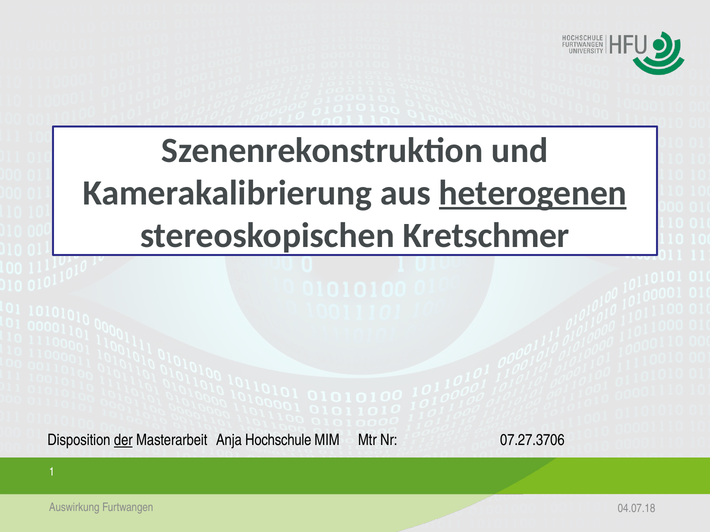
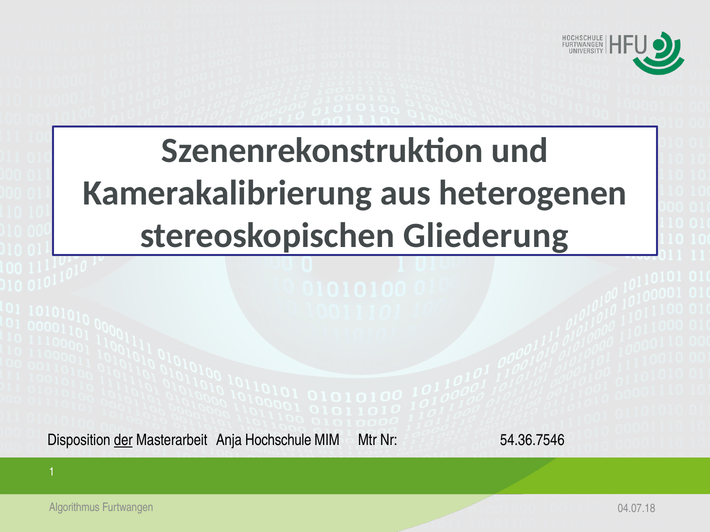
heterogenen underline: present -> none (533, 193)
Kretschmer: Kretschmer -> Gliederung (486, 236)
07.27.3706: 07.27.3706 -> 54.36.7546 (532, 441)
Auswirkung: Auswirkung -> Algorithmus (74, 508)
